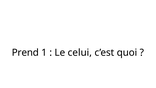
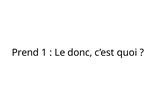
celui: celui -> donc (80, 52)
